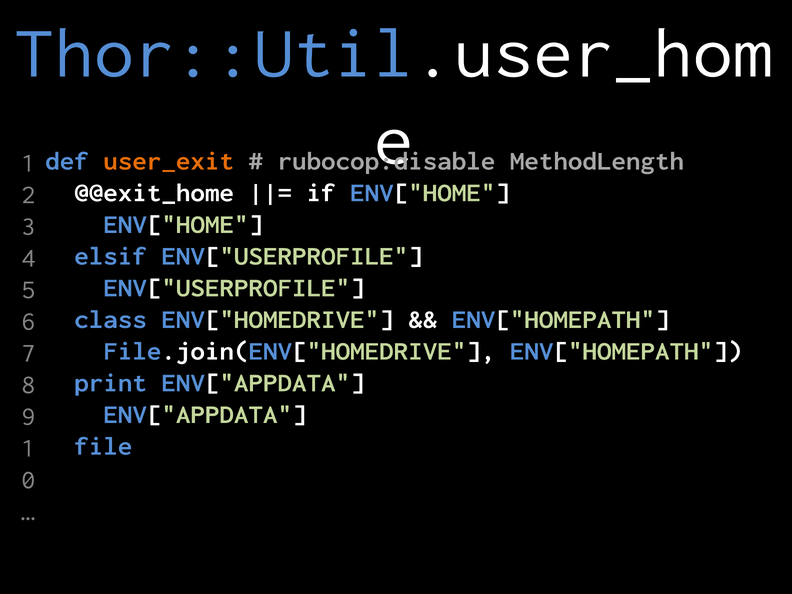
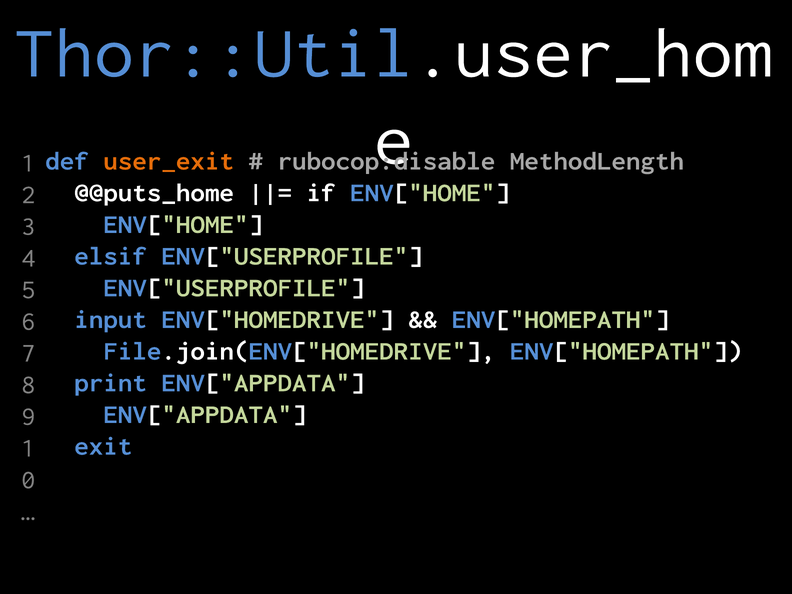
@@exit_home: @@exit_home -> @@puts_home (154, 192)
class: class -> input (111, 319)
file: file -> exit (103, 446)
